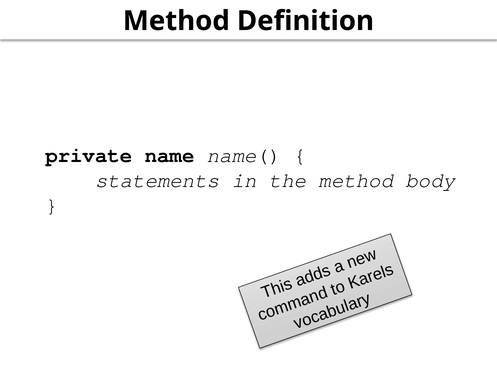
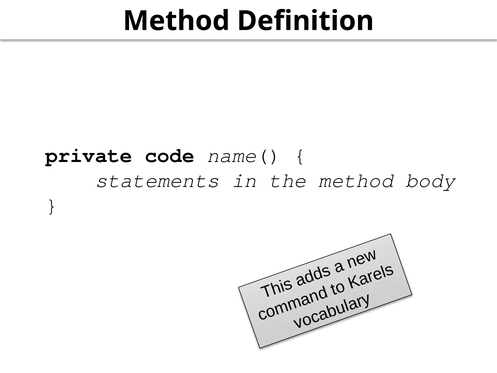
name: name -> code (170, 155)
